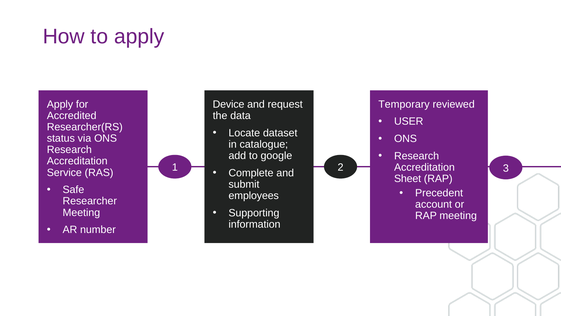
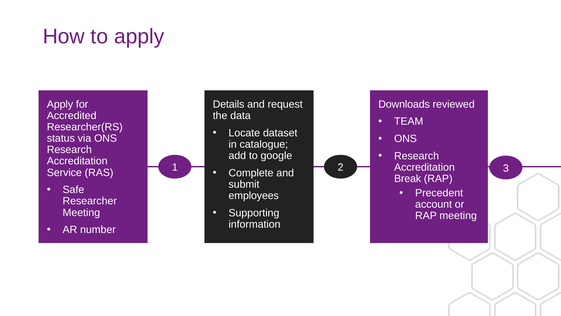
Device: Device -> Details (229, 104)
Temporary: Temporary -> Downloads (404, 104)
USER: USER -> TEAM (409, 121)
Sheet: Sheet -> Break (408, 178)
